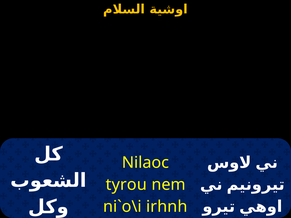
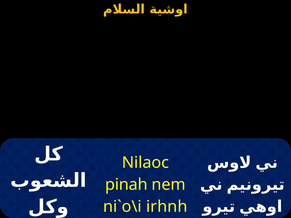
tyrou: tyrou -> pinah (126, 185)
